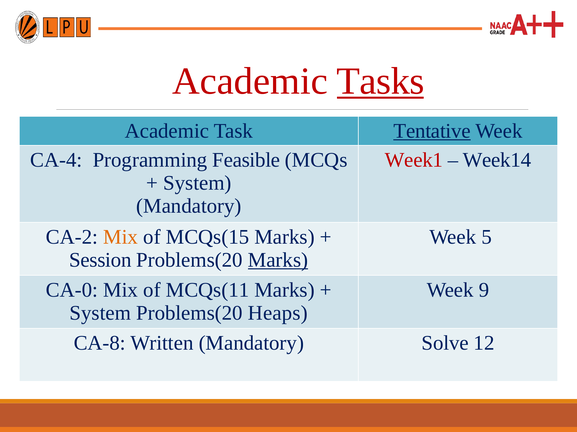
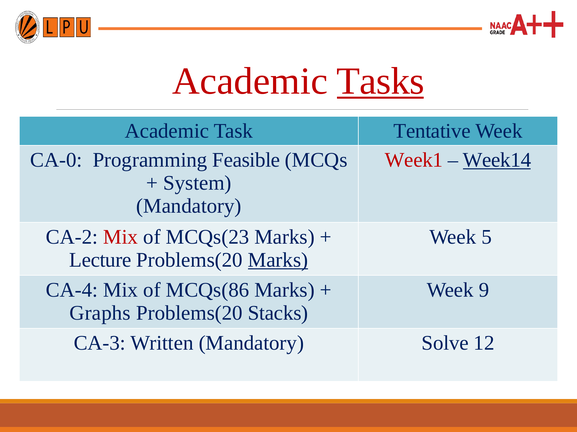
Tentative underline: present -> none (432, 131)
CA-4: CA-4 -> CA-0 (56, 160)
Week14 underline: none -> present (497, 160)
Mix colour: orange -> red (121, 237)
MCQs(15: MCQs(15 -> MCQs(23 (208, 237)
Session: Session -> Lecture (100, 260)
CA-0: CA-0 -> CA-4 (72, 290)
MCQs(11: MCQs(11 -> MCQs(86 (208, 290)
System: System -> Graphs (100, 313)
Heaps: Heaps -> Stacks (278, 313)
CA-8: CA-8 -> CA-3 (100, 343)
